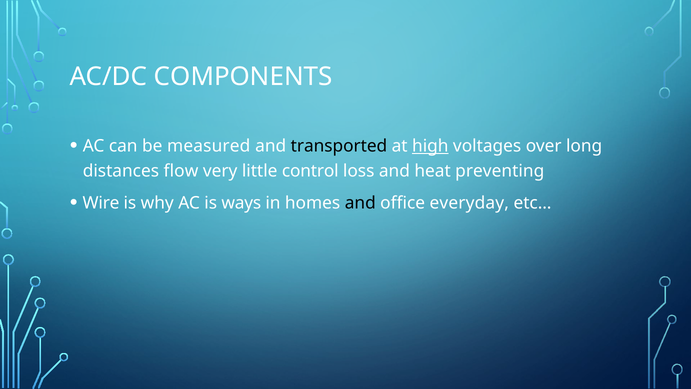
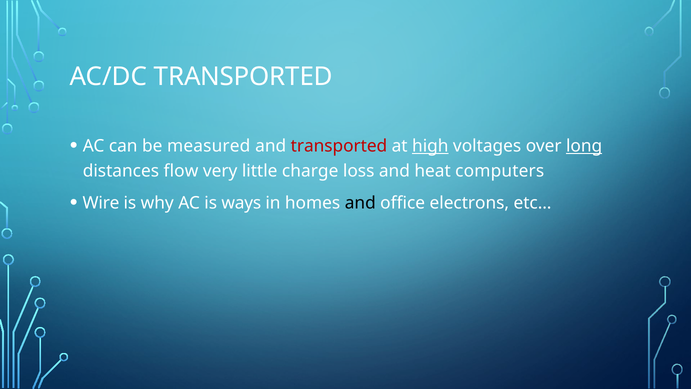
AC/DC COMPONENTS: COMPONENTS -> TRANSPORTED (243, 77)
transported colour: black -> red (339, 146)
long underline: none -> present (584, 146)
control: control -> charge (310, 171)
preventing: preventing -> computers (500, 171)
everyday: everyday -> electrons (469, 203)
